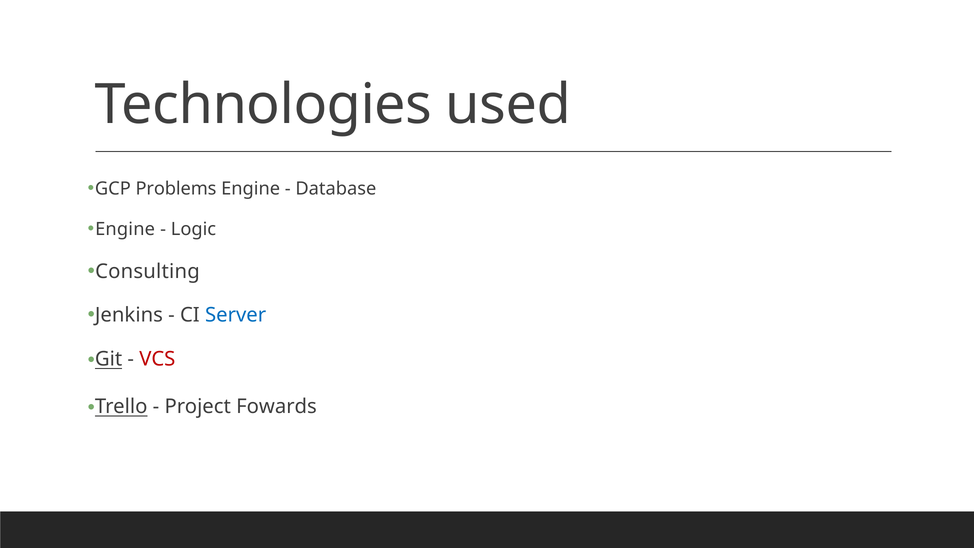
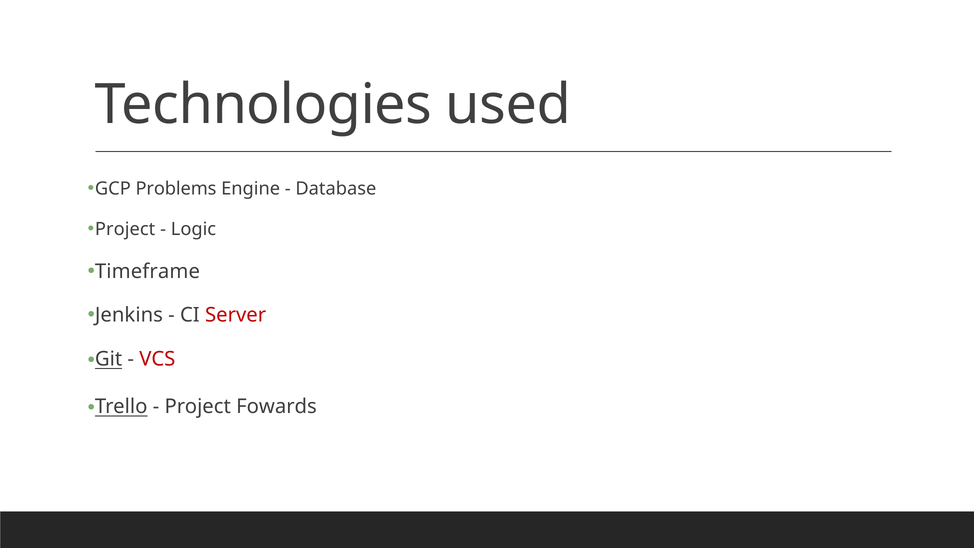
Engine: Engine -> Project (125, 229)
Consulting: Consulting -> Timeframe (147, 272)
Server colour: blue -> red (236, 315)
